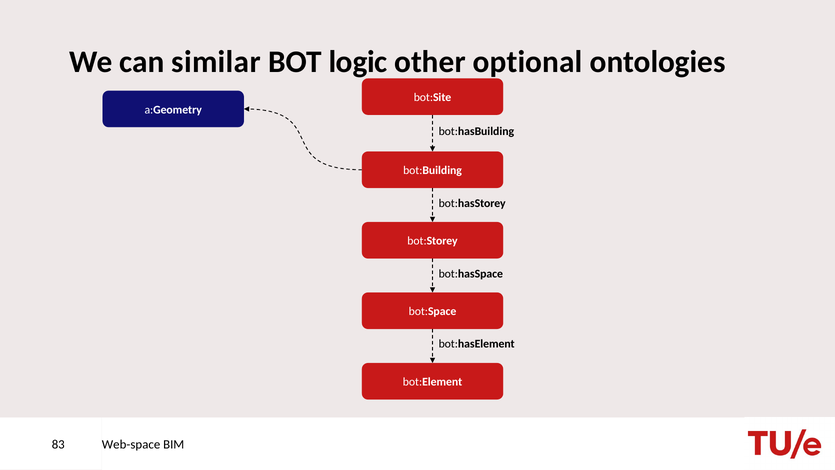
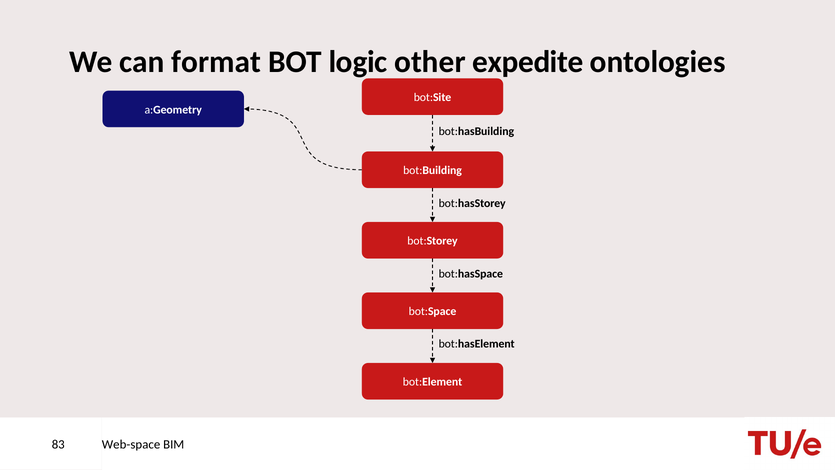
similar: similar -> format (216, 62)
optional: optional -> expedite (528, 62)
